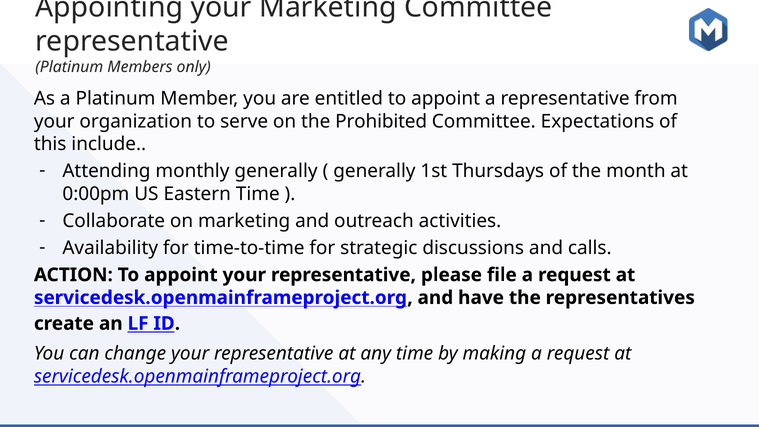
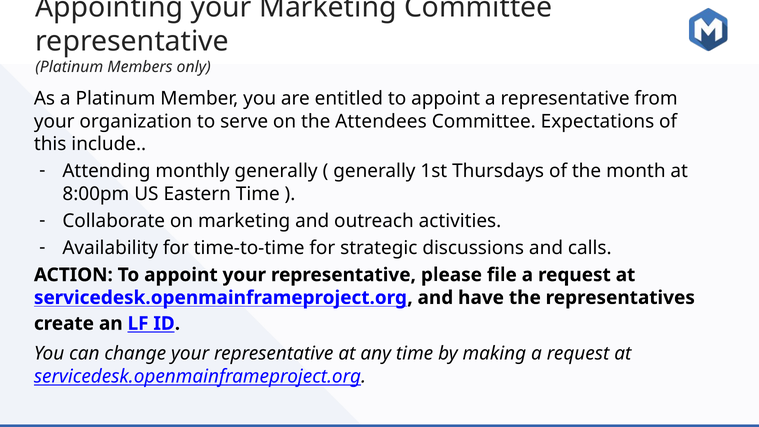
Prohibited: Prohibited -> Attendees (381, 121)
0:00pm: 0:00pm -> 8:00pm (96, 194)
